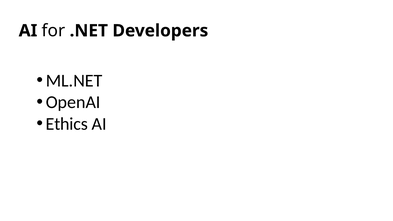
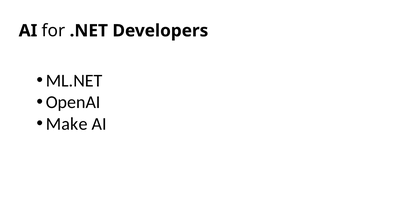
Ethics: Ethics -> Make (67, 124)
